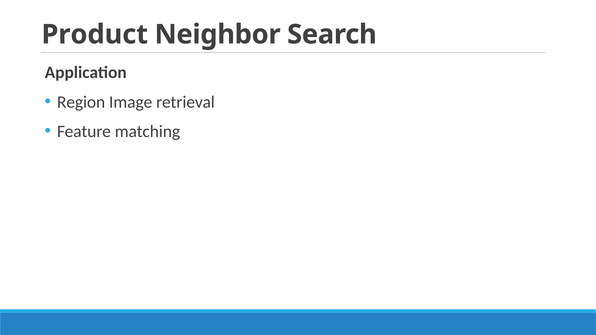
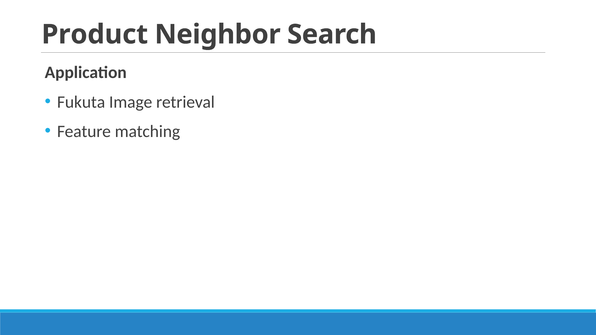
Region: Region -> Fukuta (81, 102)
